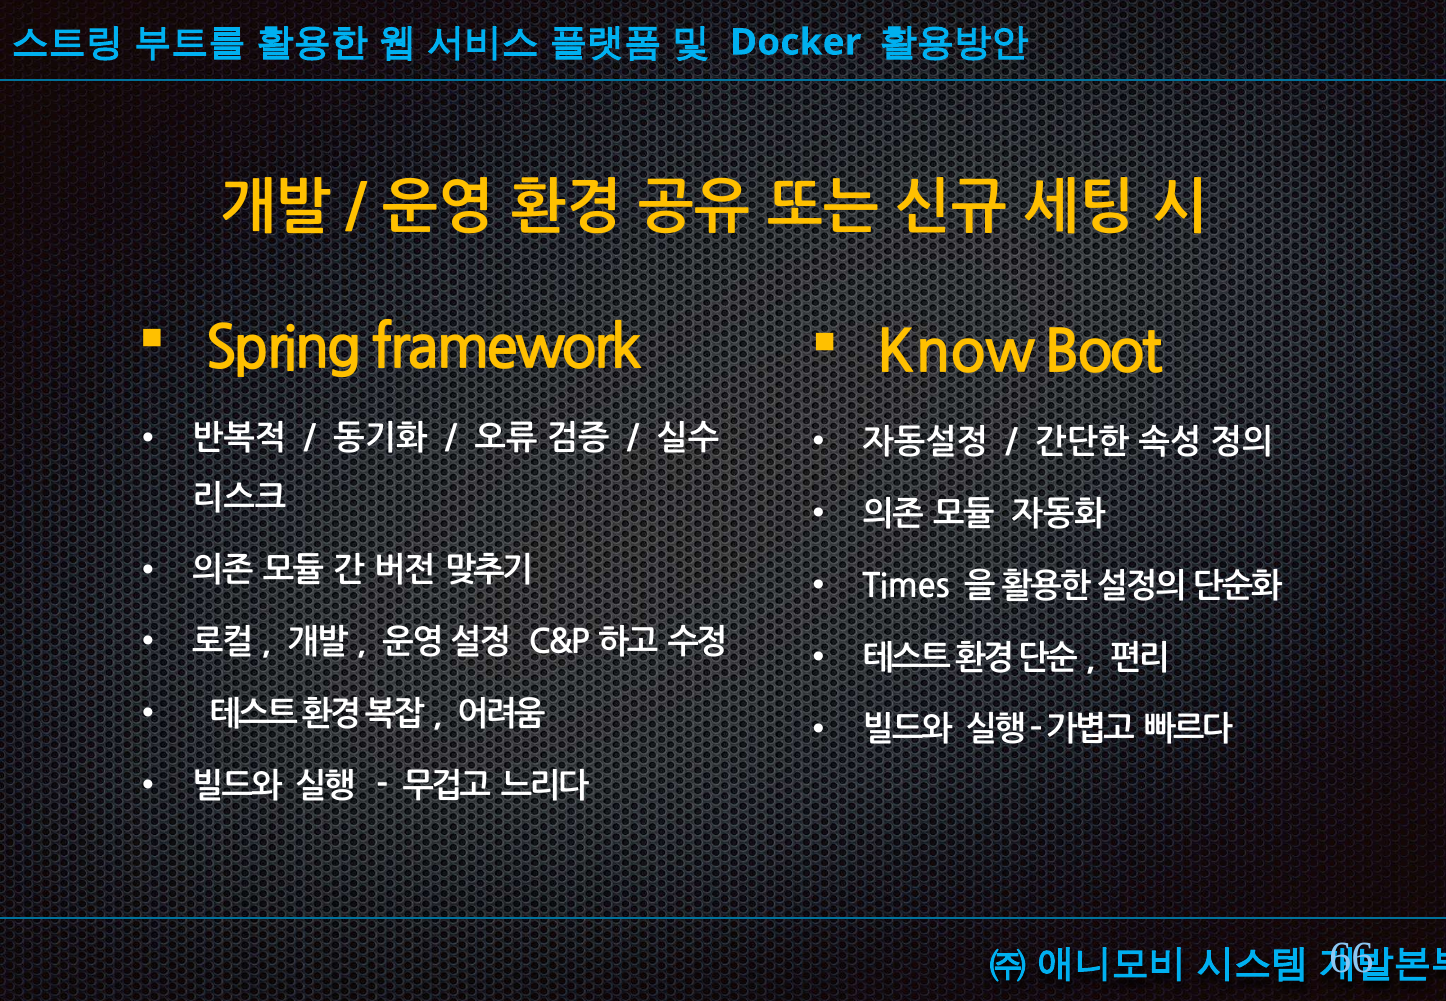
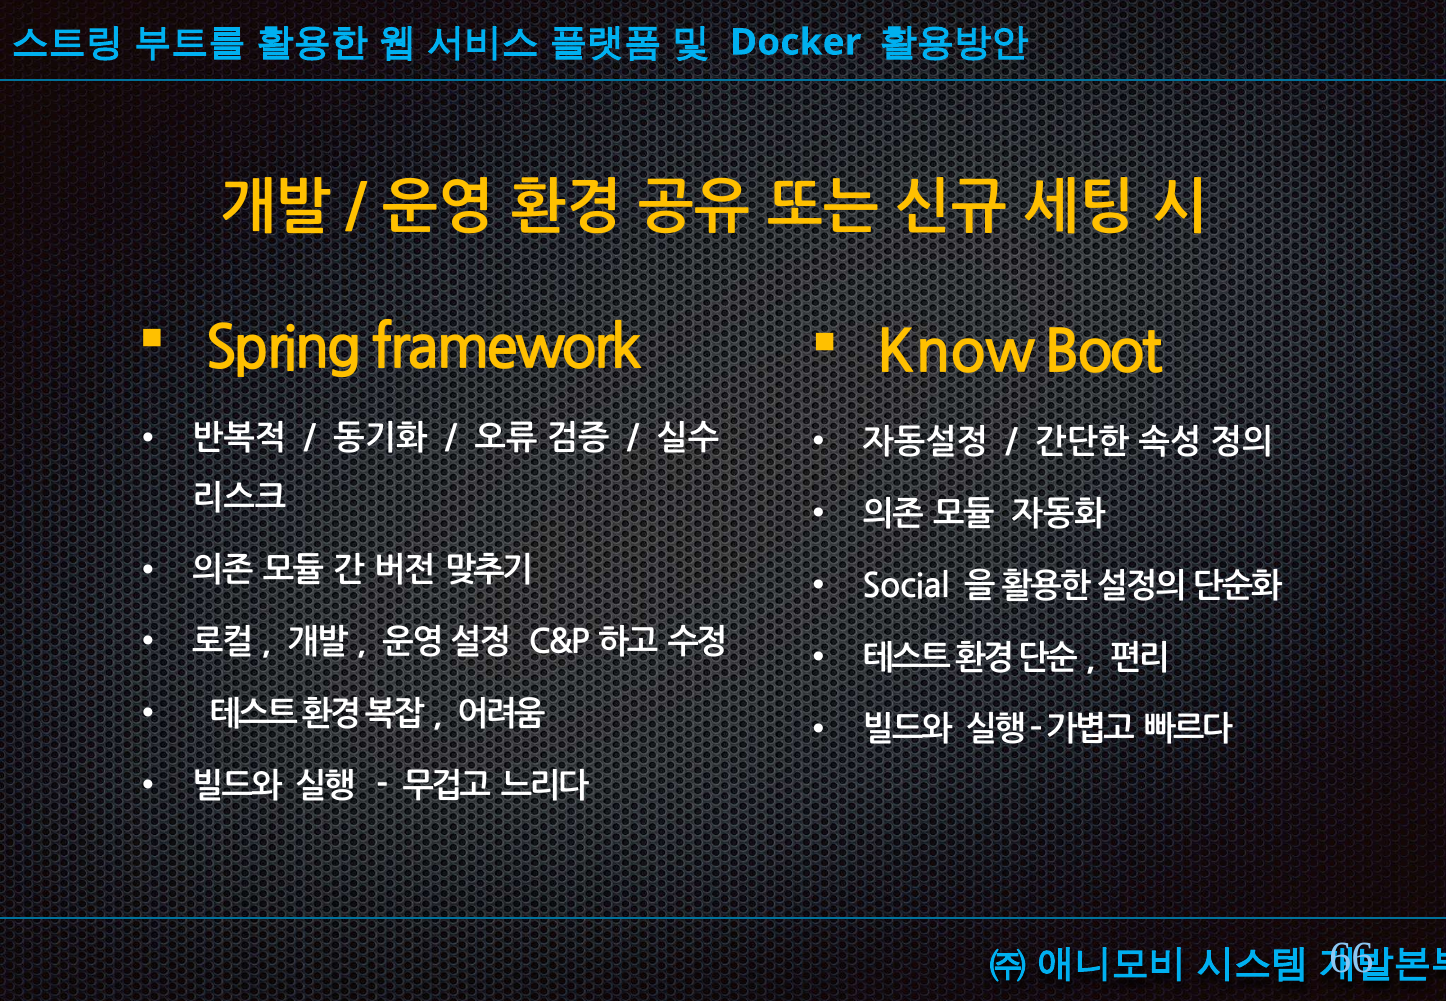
Times: Times -> Social (906, 586)
